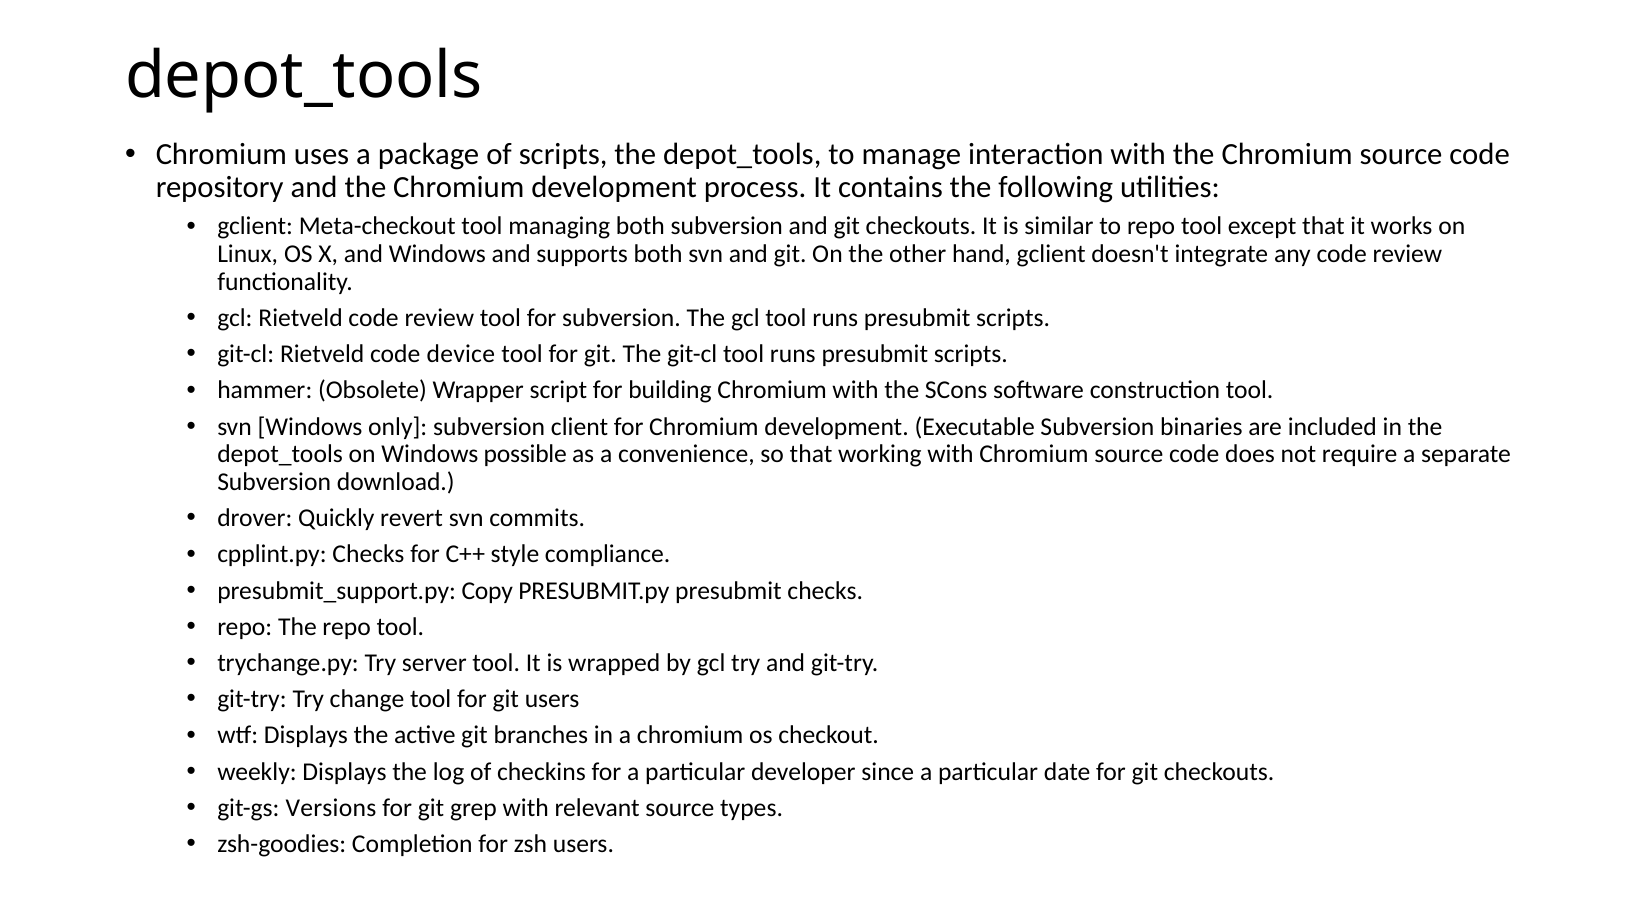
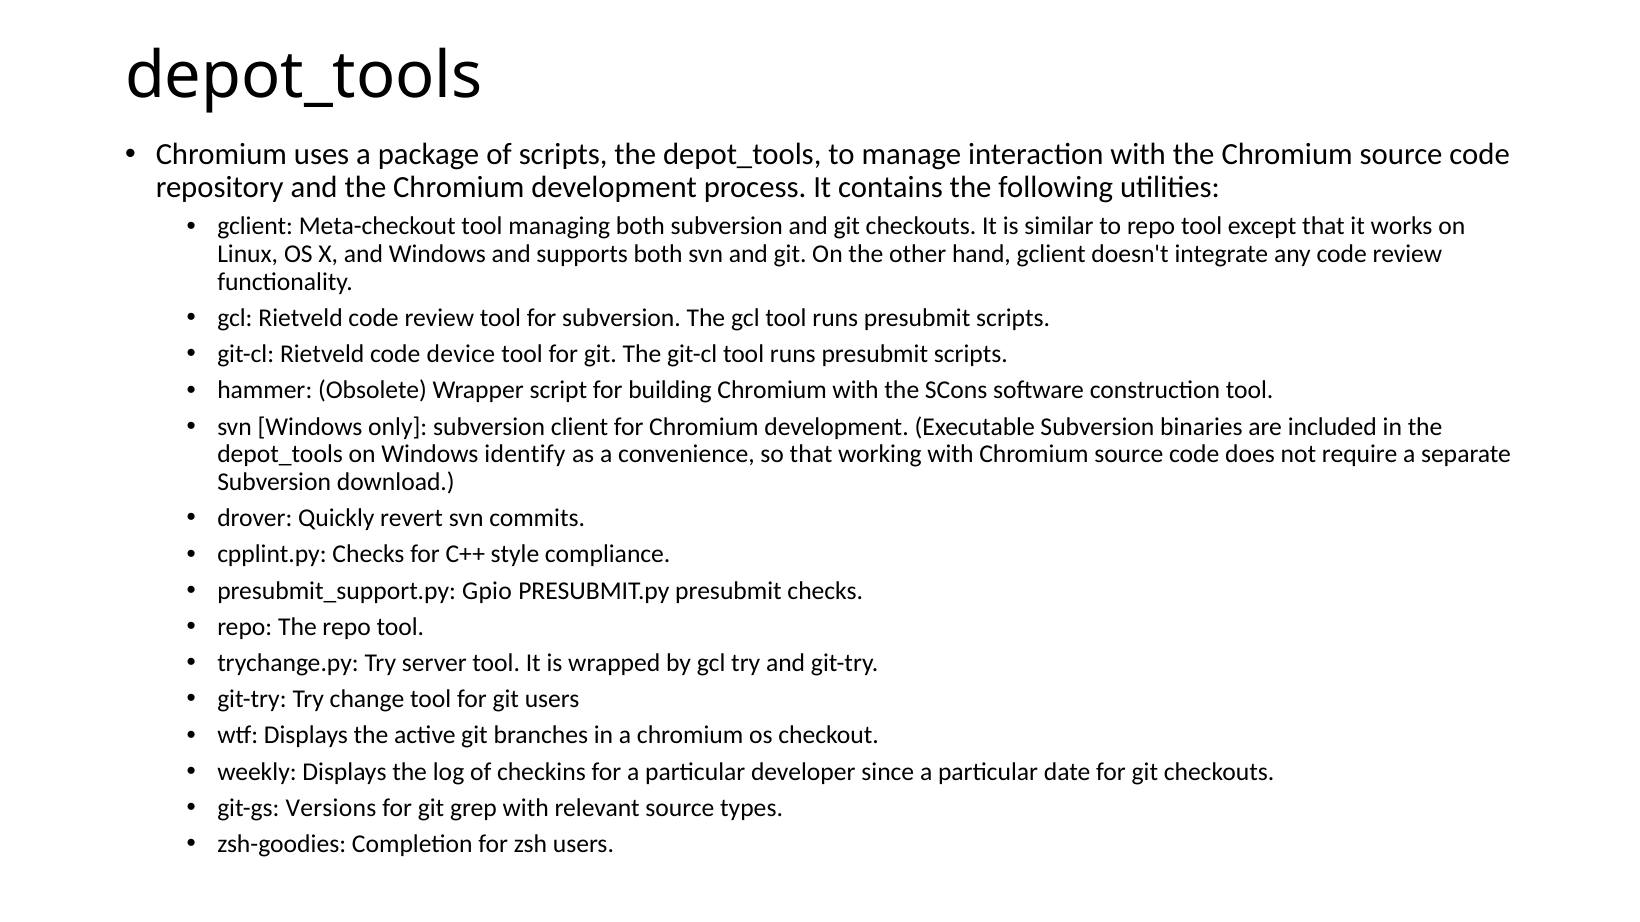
possible: possible -> identify (525, 455)
Copy: Copy -> Gpio (487, 591)
